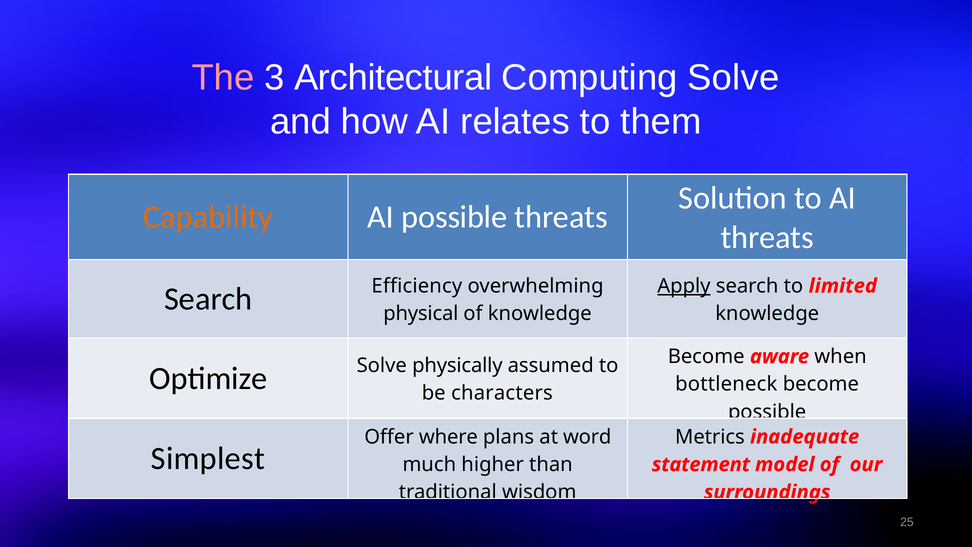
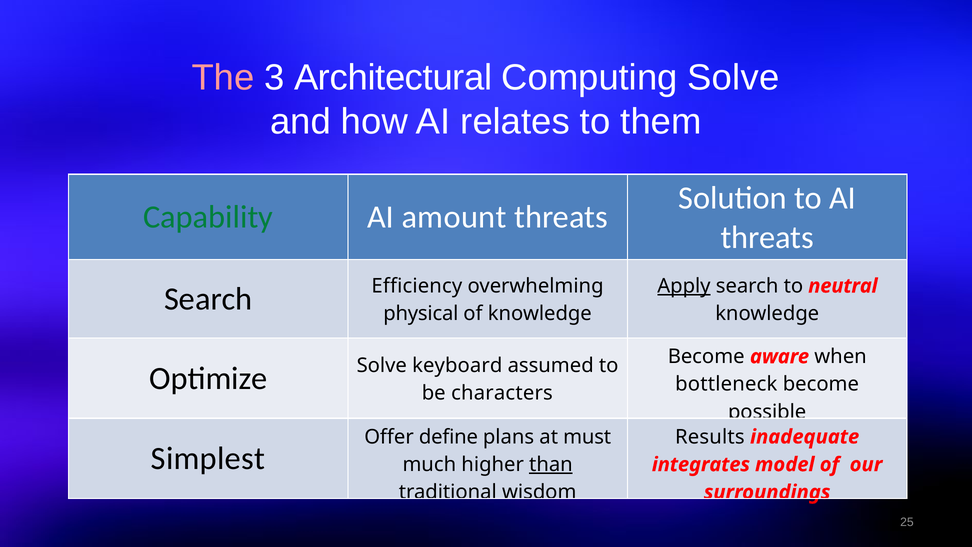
Capability colour: orange -> green (208, 217)
AI possible: possible -> amount (454, 217)
limited: limited -> neutral (843, 286)
physically: physically -> keyboard (457, 365)
where: where -> define (448, 437)
word: word -> must (587, 437)
Metrics: Metrics -> Results (710, 437)
than underline: none -> present (551, 464)
statement: statement -> integrates (701, 464)
